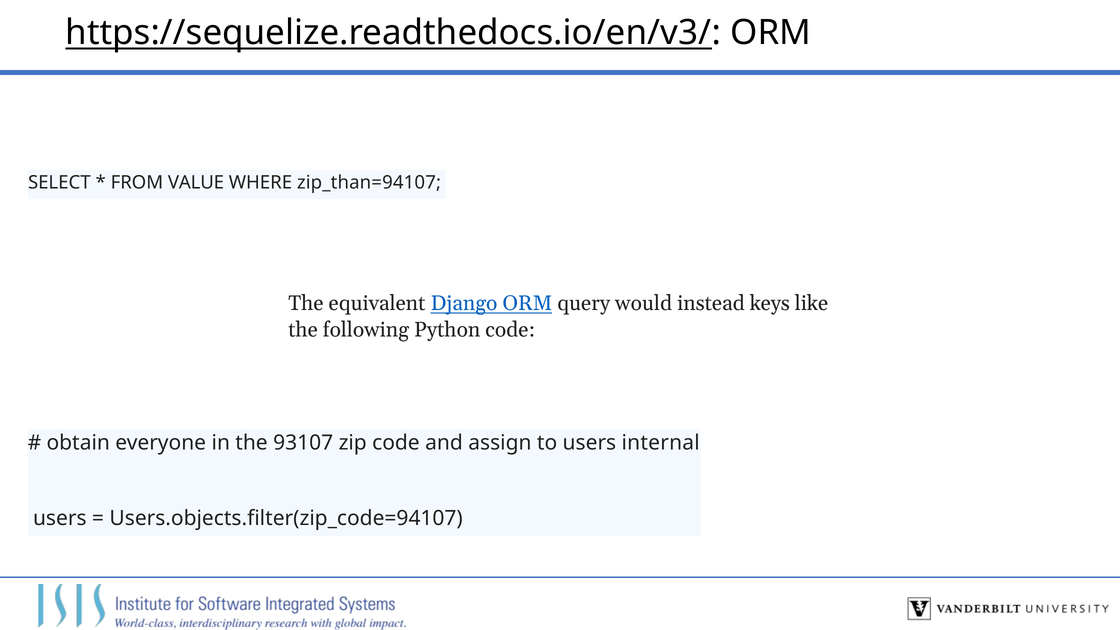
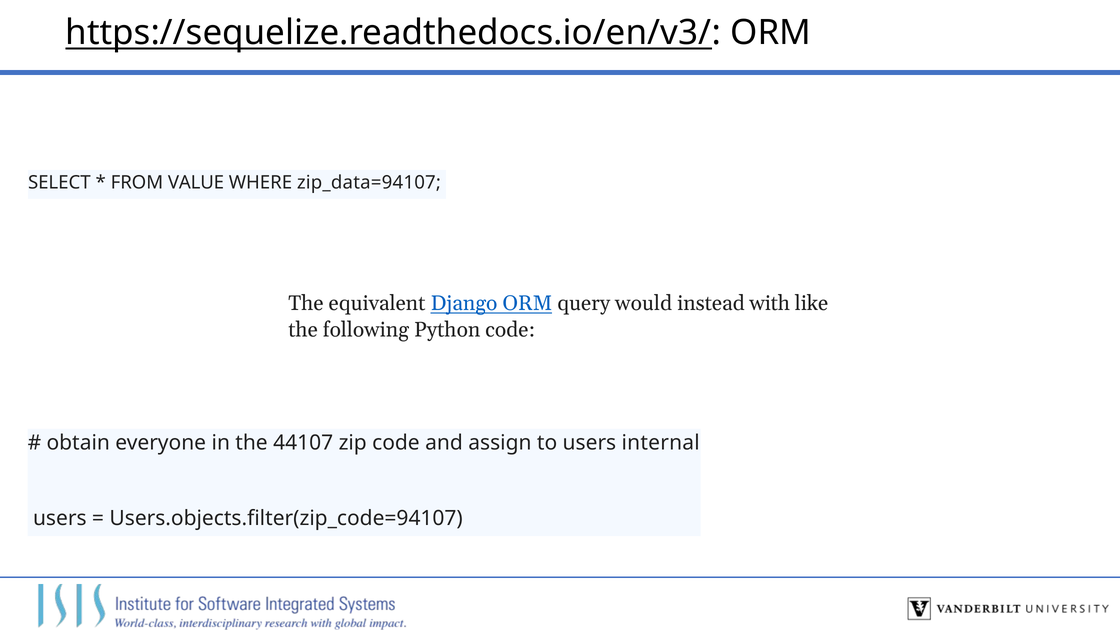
zip_than=94107: zip_than=94107 -> zip_data=94107 (369, 182)
keys: keys -> with (770, 303)
93107: 93107 -> 44107 (303, 443)
